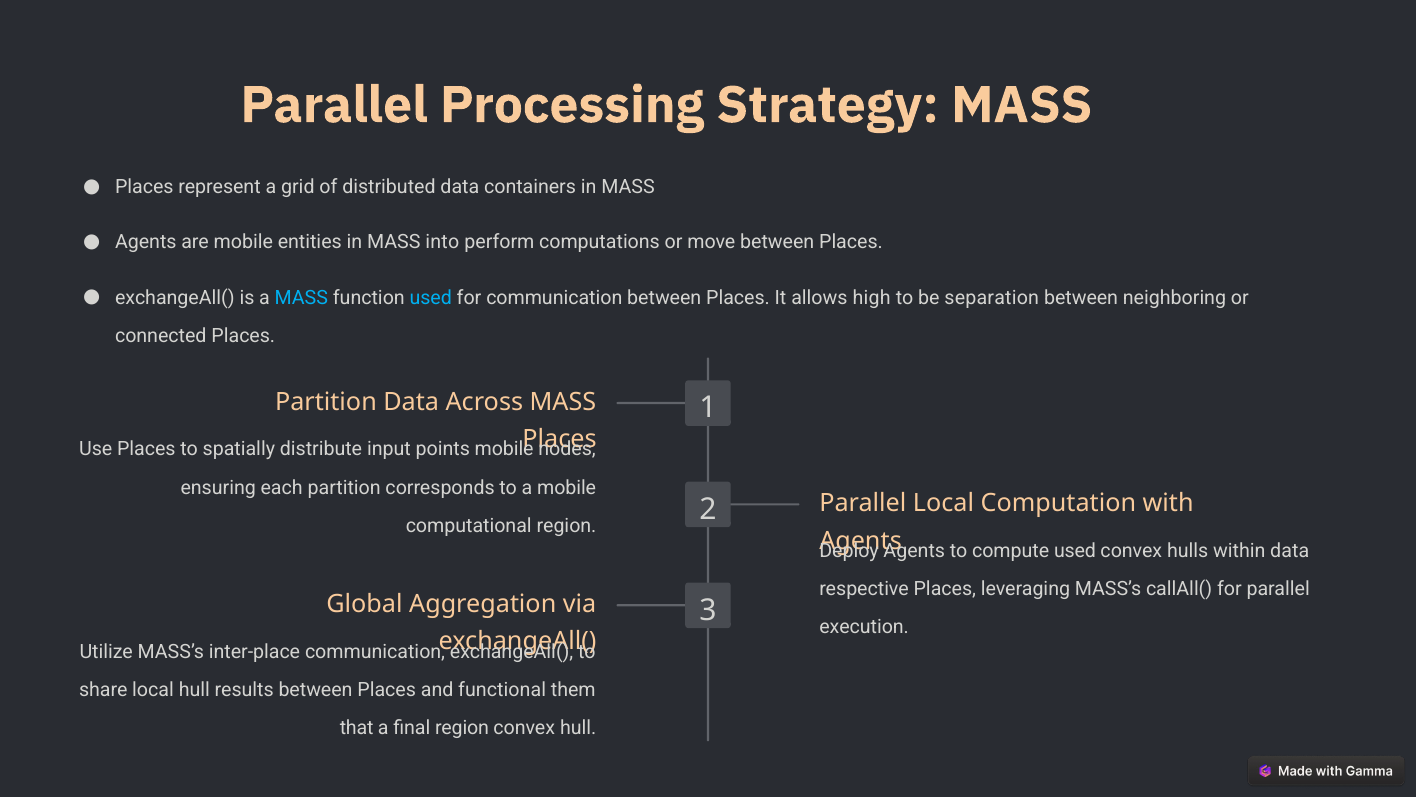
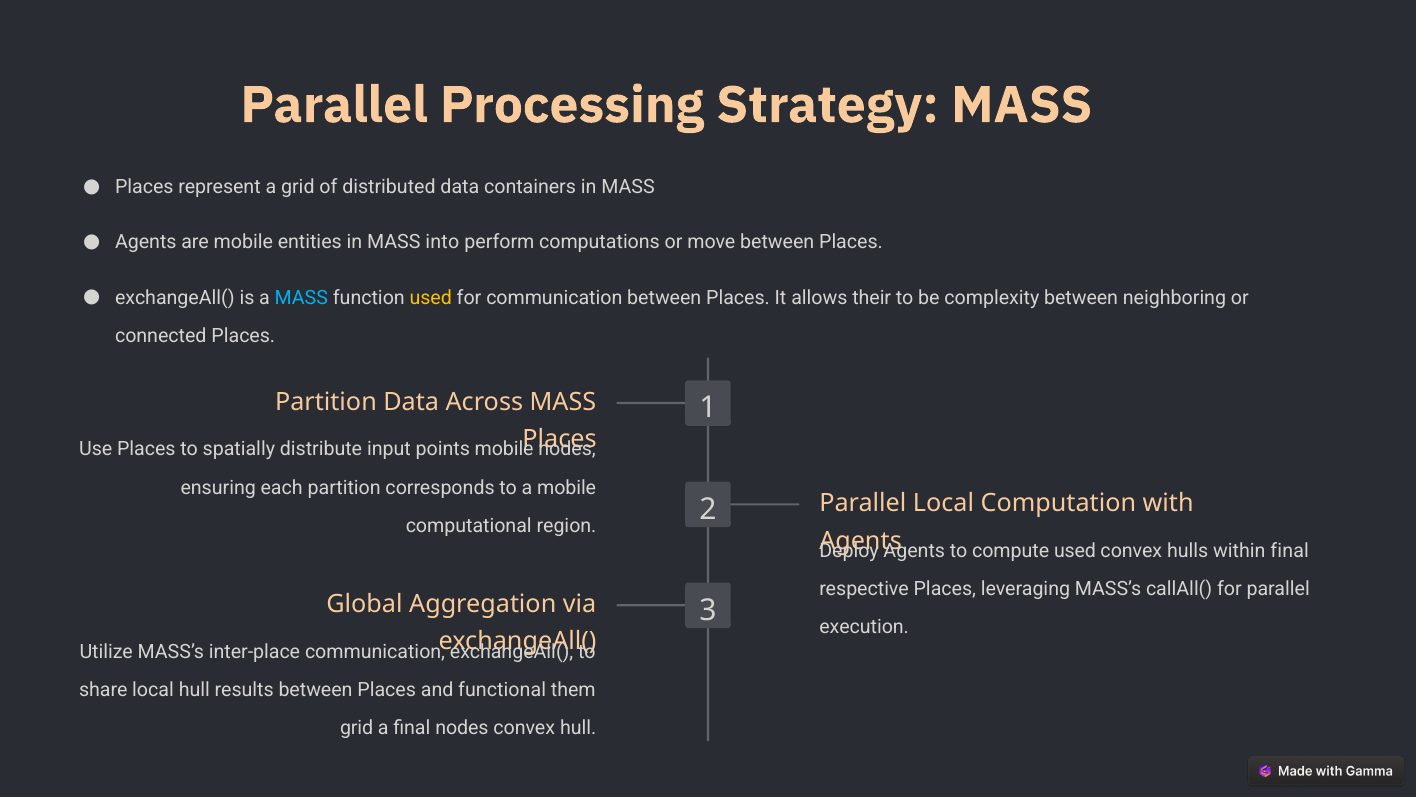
used colour: light blue -> yellow (431, 298)
high: high -> their (872, 298)
separation: separation -> complexity (992, 298)
within data: data -> final (1290, 550)
that: that -> grid (357, 728)
final region: region -> nodes (462, 728)
